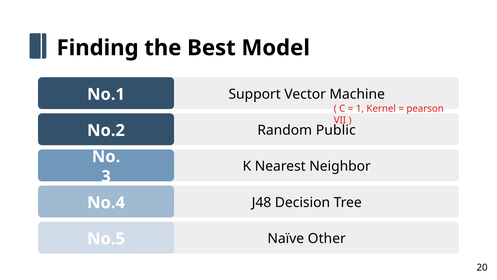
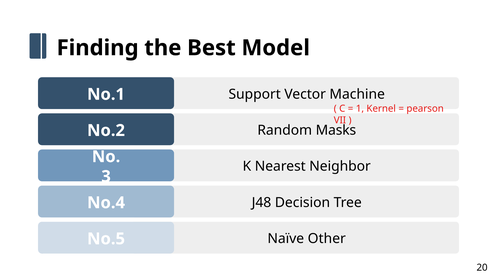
Public: Public -> Masks (336, 130)
